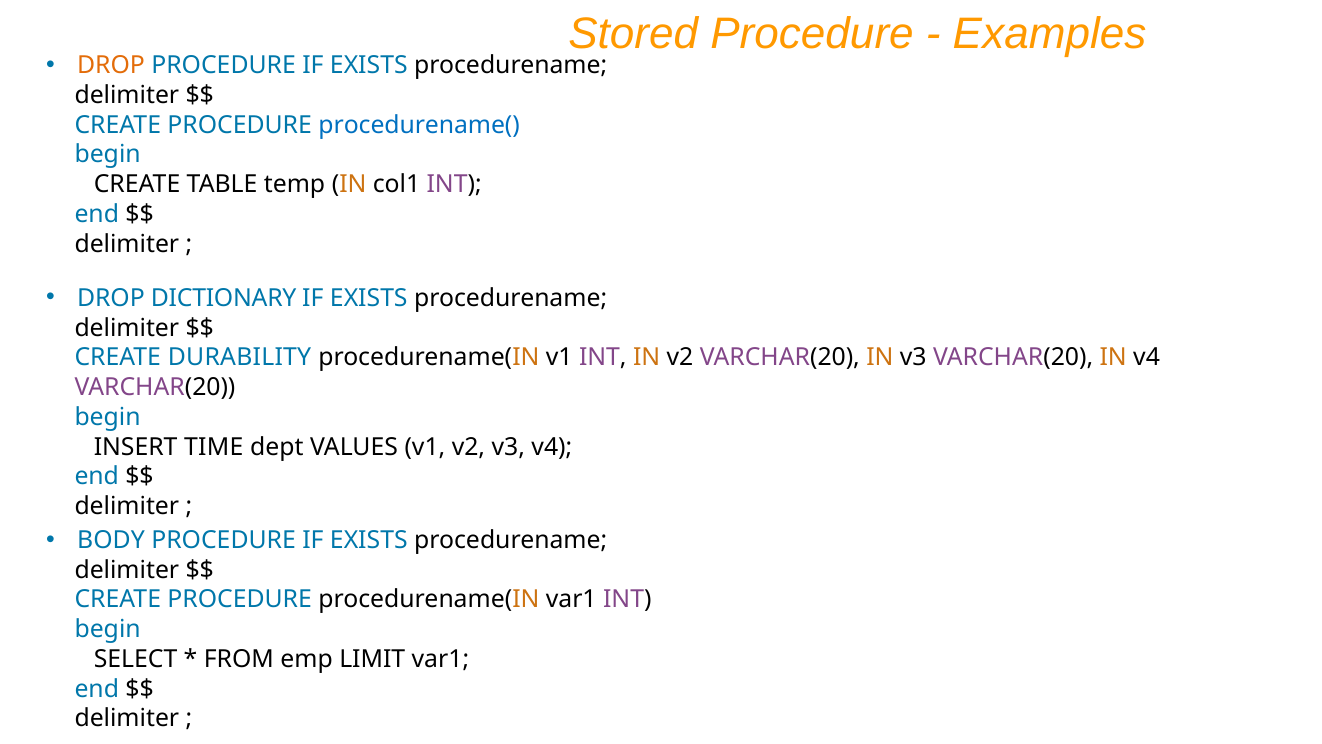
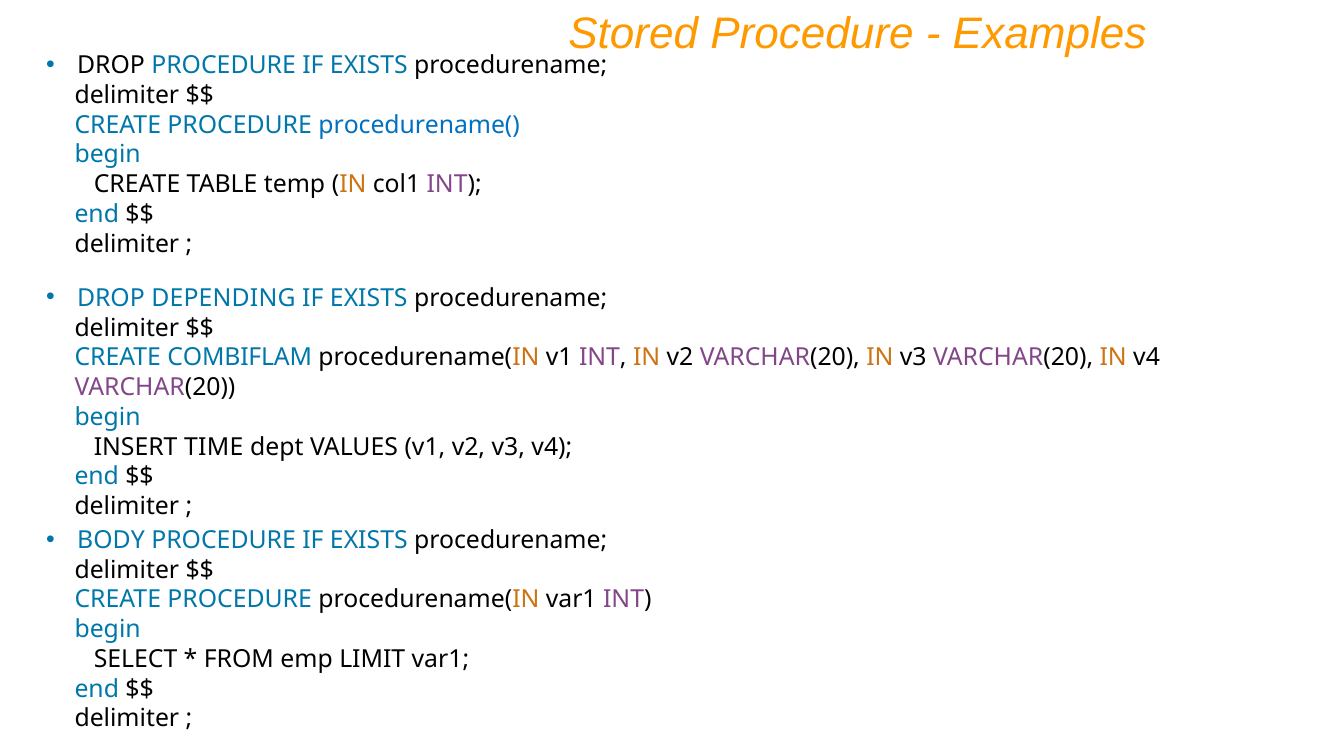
DROP colour: orange -> black (111, 65)
DICTIONARY: DICTIONARY -> DEPENDING (223, 298)
DURABILITY: DURABILITY -> COMBIFLAM (240, 357)
